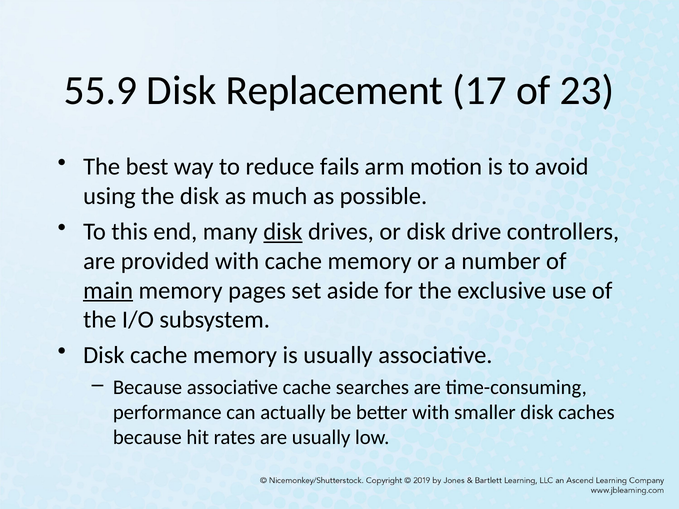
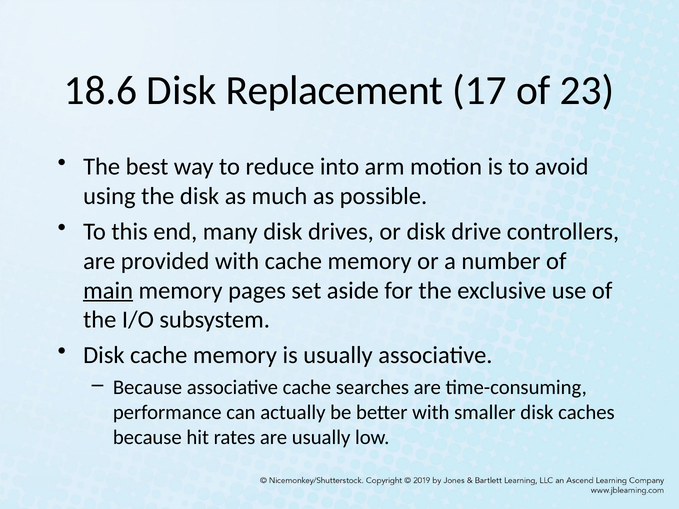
55.9: 55.9 -> 18.6 (100, 91)
fails: fails -> into (340, 167)
disk underline: present -> none (283, 232)
